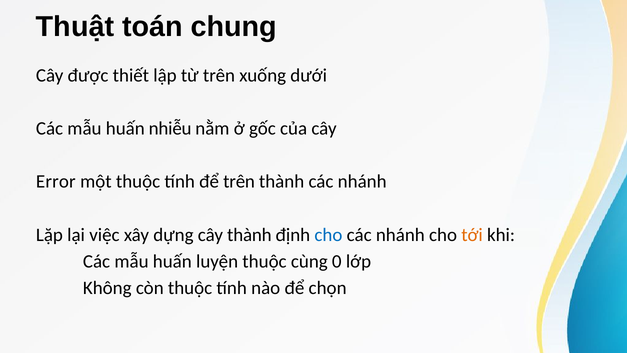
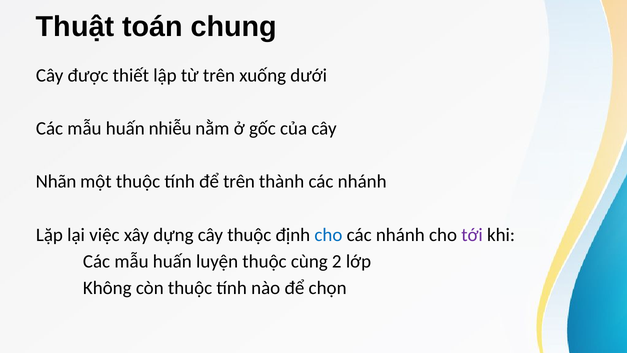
Error: Error -> Nhãn (56, 182)
cây thành: thành -> thuộc (249, 235)
tới colour: orange -> purple (472, 235)
0: 0 -> 2 (337, 261)
